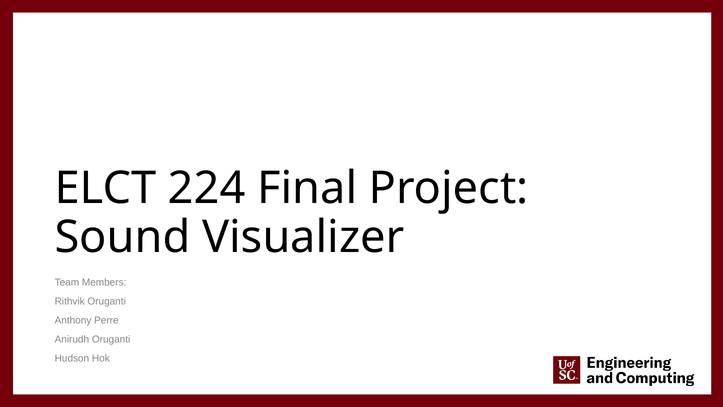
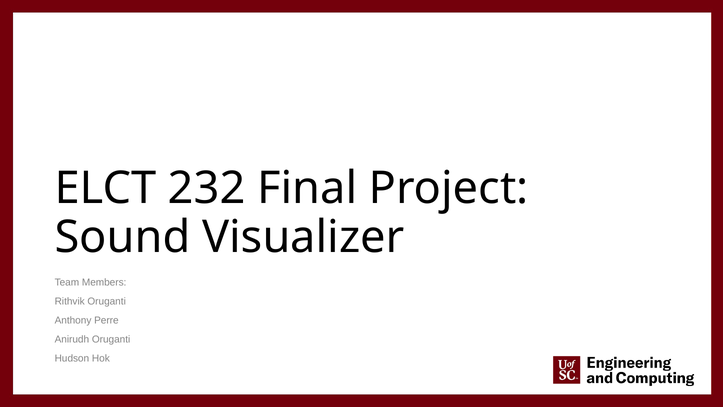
224: 224 -> 232 (207, 188)
